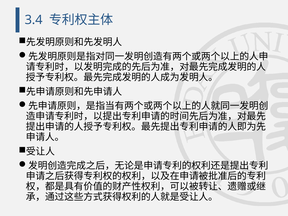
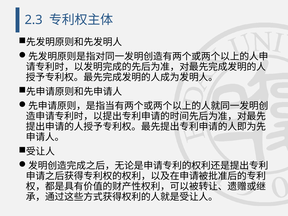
3.4: 3.4 -> 2.3 (34, 20)
